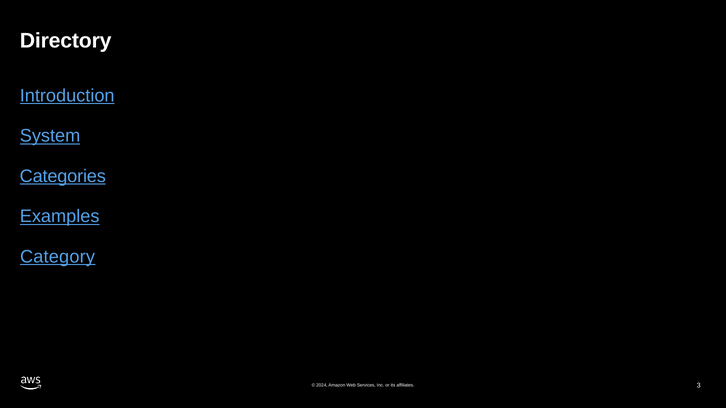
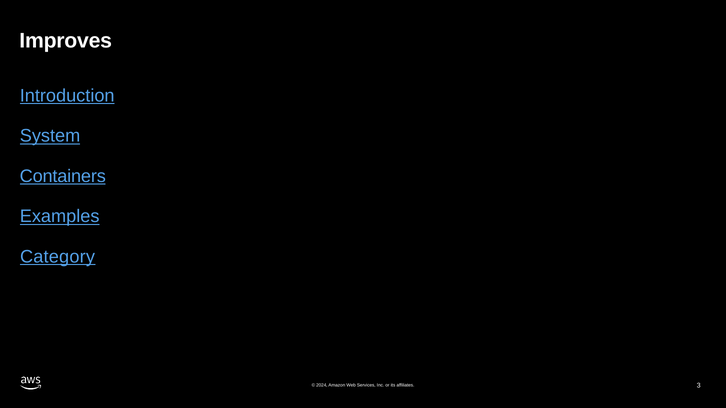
Directory: Directory -> Improves (66, 41)
Categories: Categories -> Containers (63, 176)
